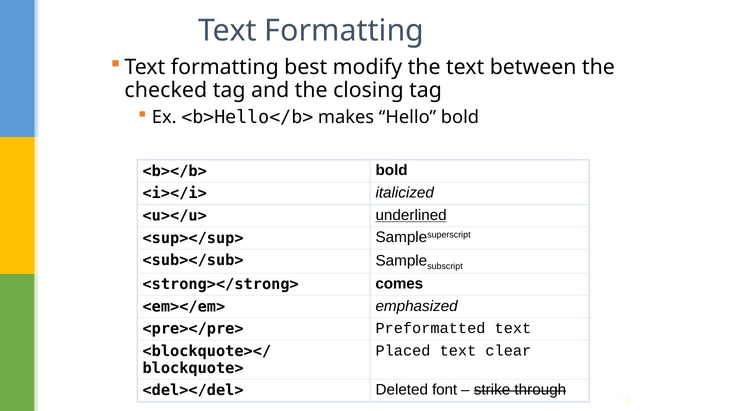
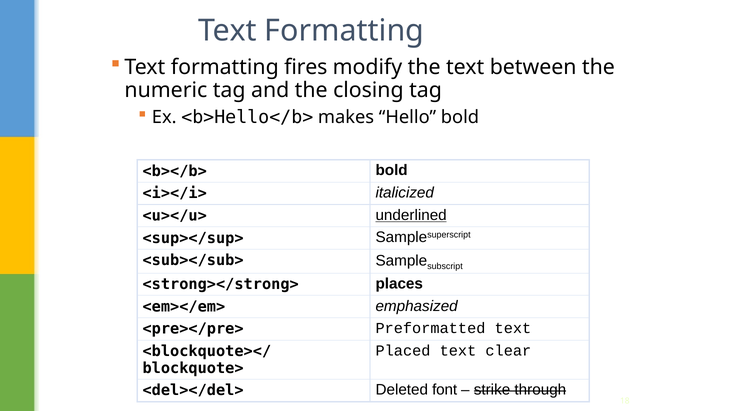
best: best -> fires (306, 67)
checked: checked -> numeric (166, 90)
comes: comes -> places (399, 284)
